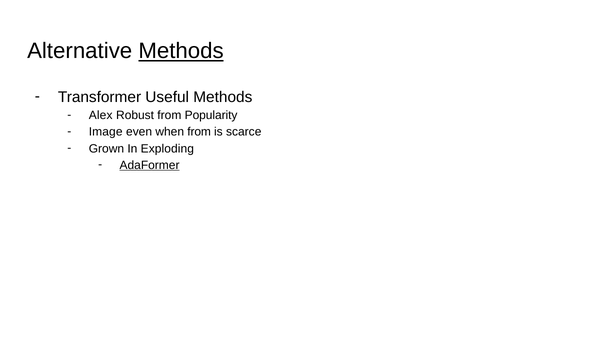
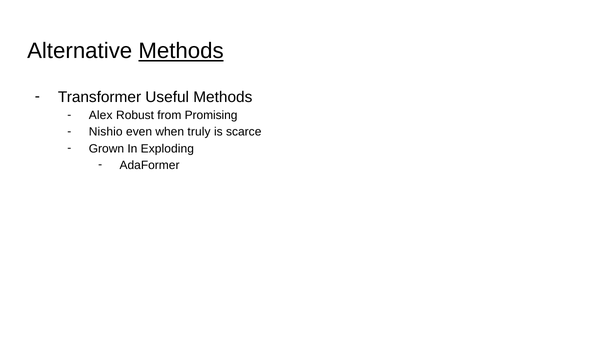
Popularity: Popularity -> Promising (211, 115)
Image: Image -> Nishio (106, 132)
when from: from -> truly (199, 132)
AdaFormer underline: present -> none (150, 165)
